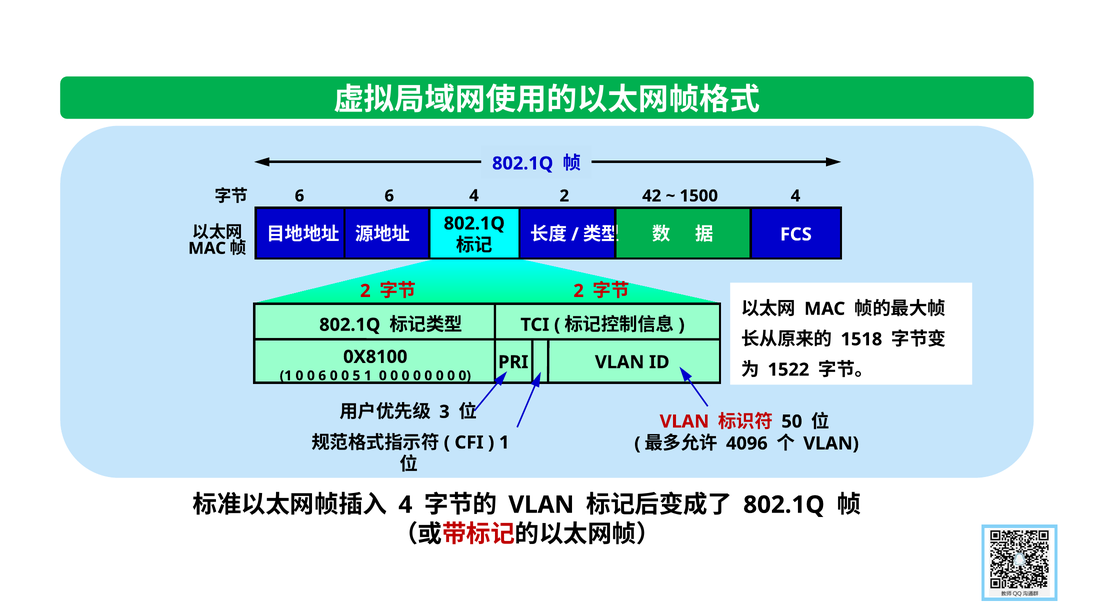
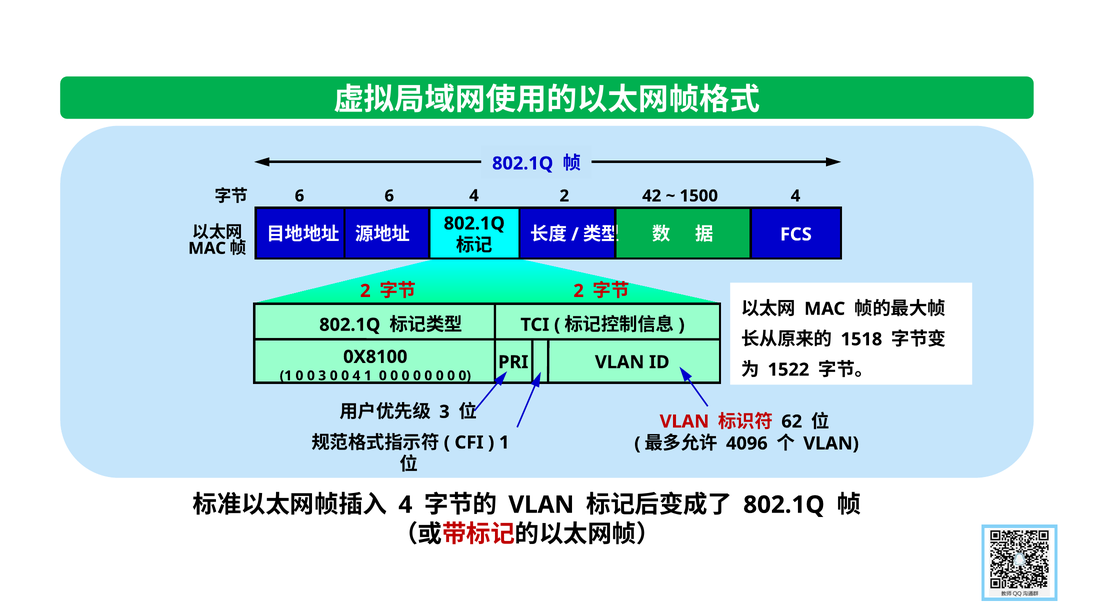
0 6: 6 -> 3 (322, 376)
0 5: 5 -> 4 (356, 376)
50: 50 -> 62 (792, 422)
